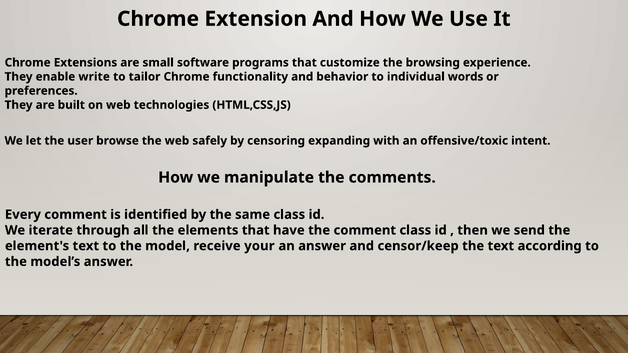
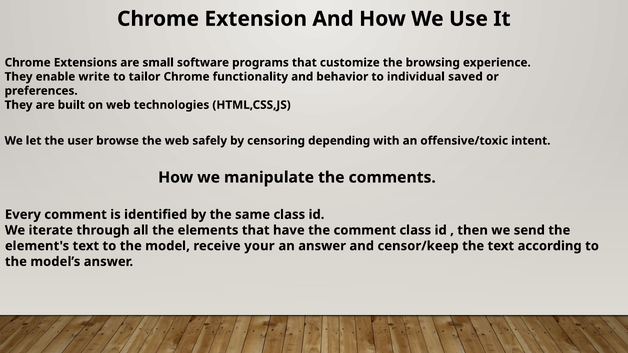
words: words -> saved (465, 77)
expanding: expanding -> depending (339, 141)
